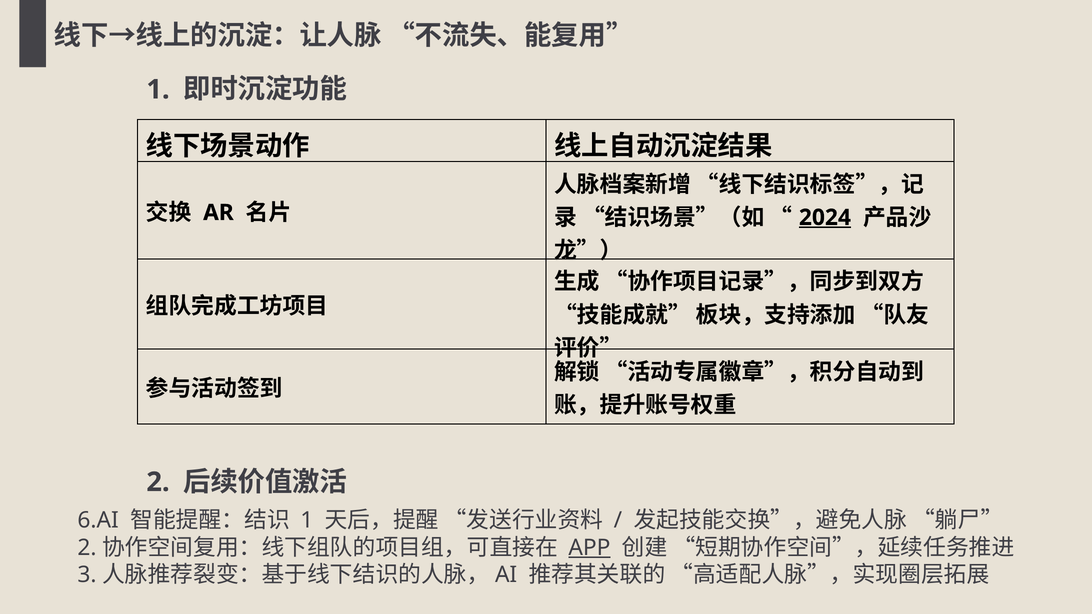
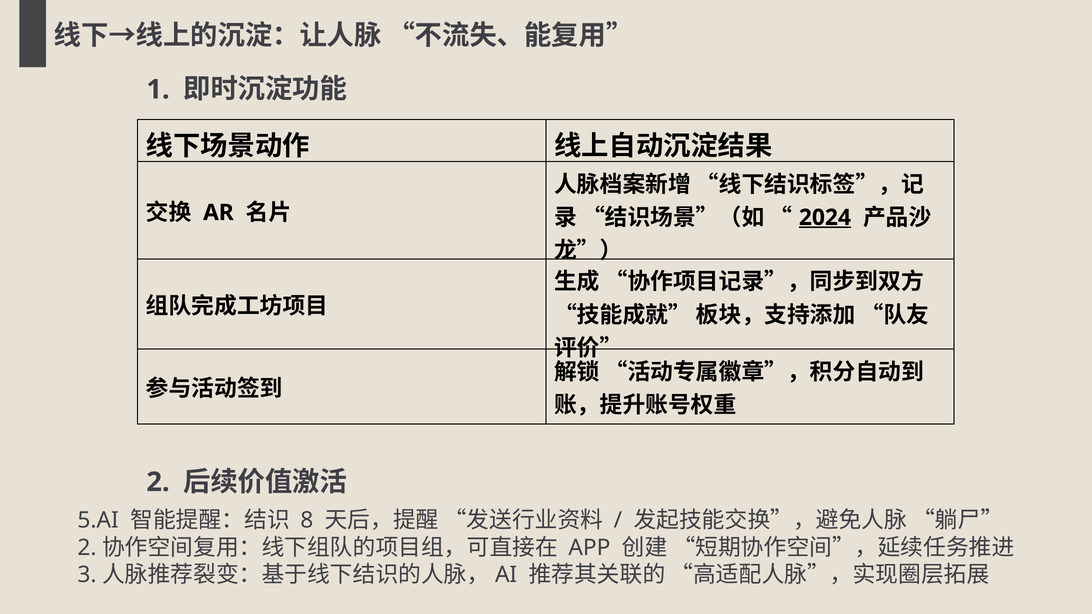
6.AI: 6.AI -> 5.AI (98, 521)
1: 1 -> 8 (307, 521)
APP underline: present -> none (589, 548)
